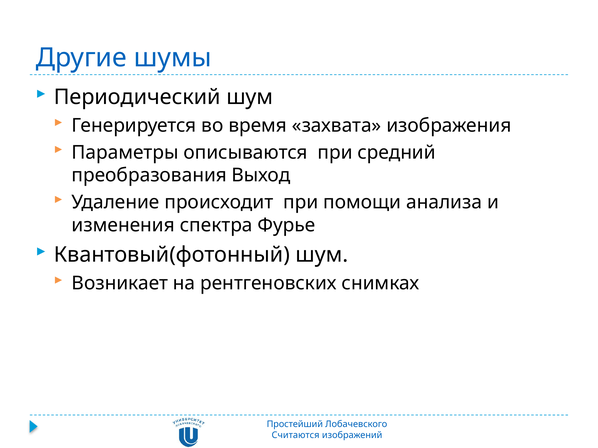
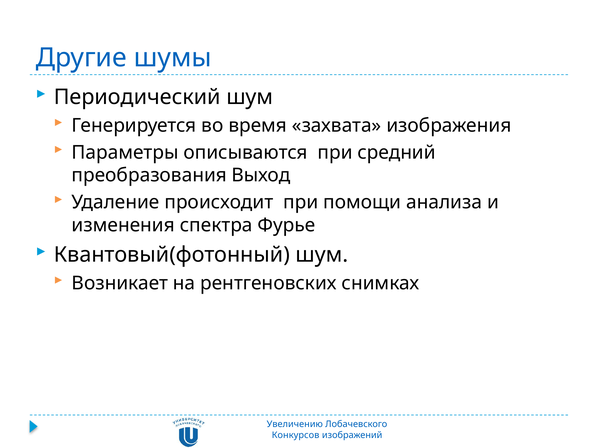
Простейший: Простейший -> Увеличению (295, 425)
Считаются: Считаются -> Конкурсов (296, 436)
